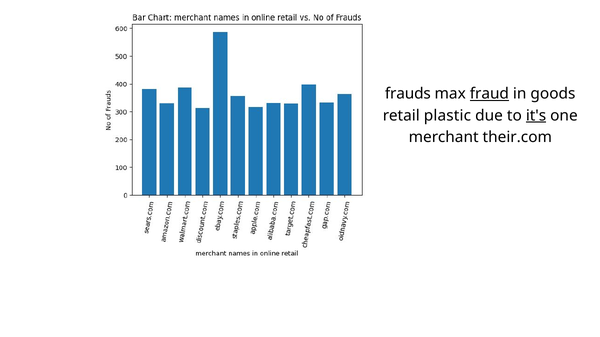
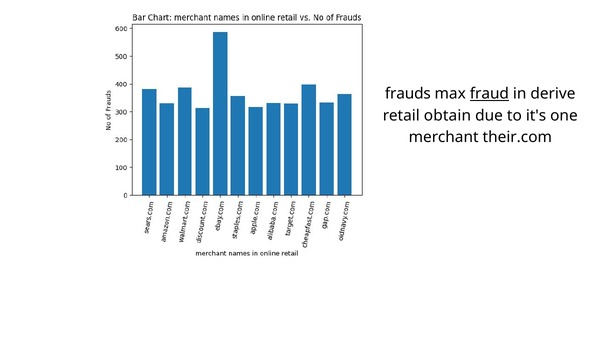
goods: goods -> derive (553, 94)
plastic: plastic -> obtain (447, 116)
it's underline: present -> none (536, 116)
